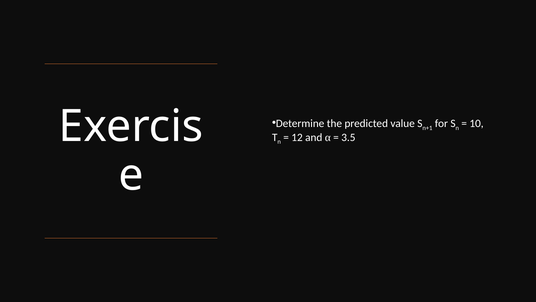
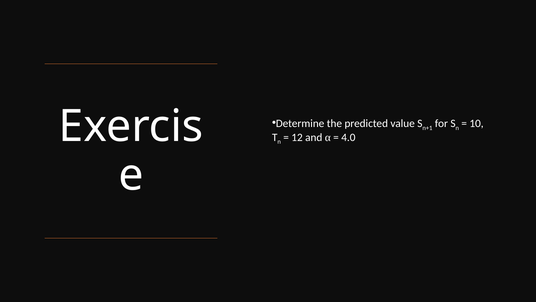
3.5: 3.5 -> 4.0 (348, 137)
